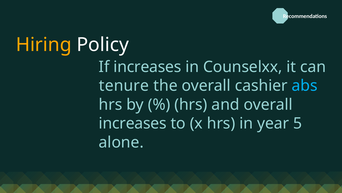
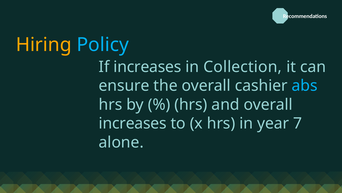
Policy colour: white -> light blue (103, 45)
Counselxx: Counselxx -> Collection (243, 67)
tenure: tenure -> ensure (124, 85)
5: 5 -> 7 (298, 123)
